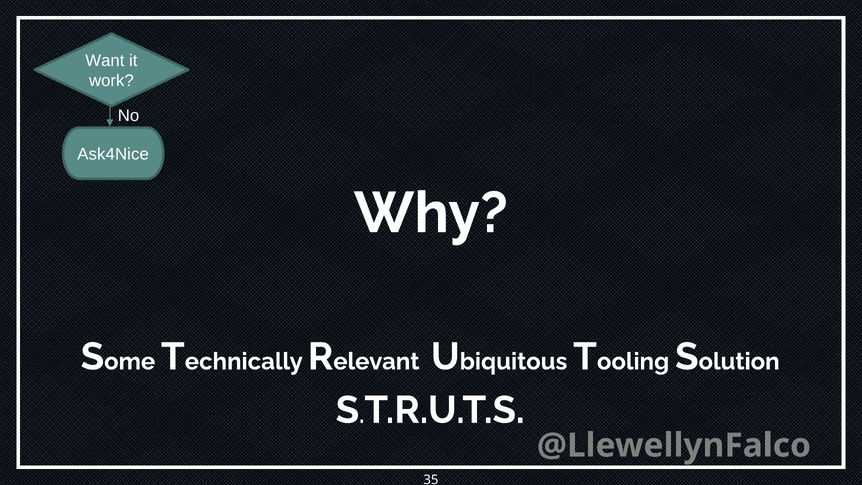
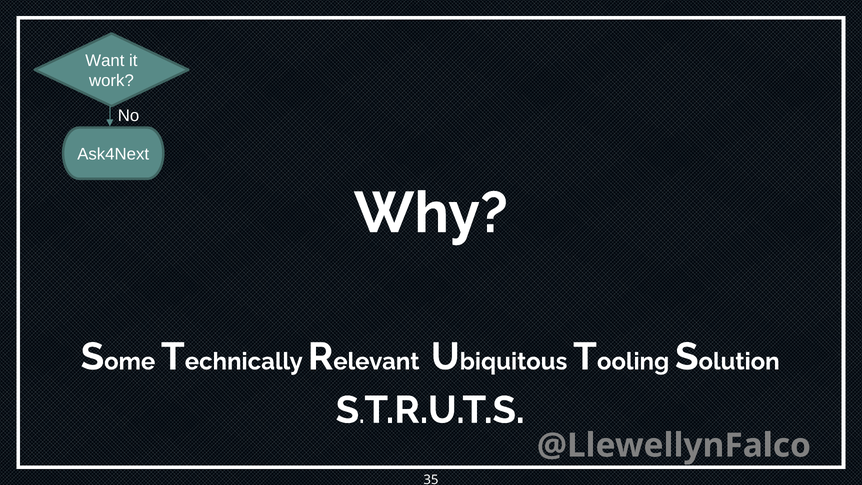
Ask4Nice: Ask4Nice -> Ask4Next (113, 154)
